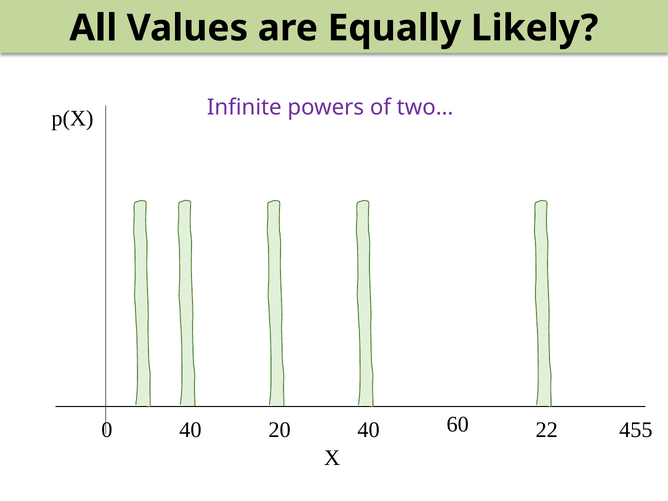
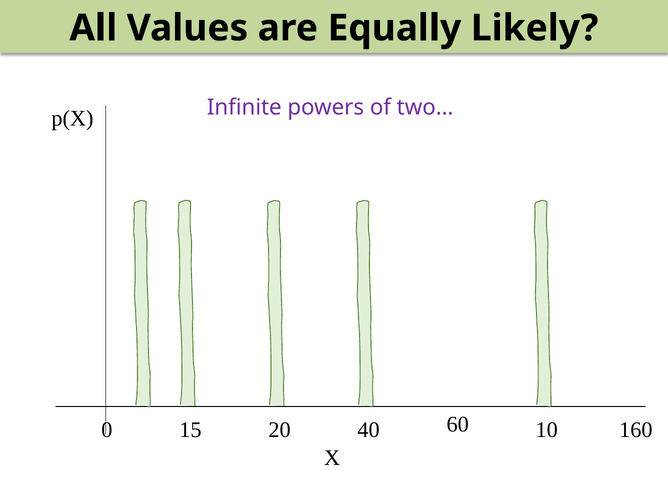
22: 22 -> 10 (547, 430)
0 40: 40 -> 15 (190, 430)
455: 455 -> 160 (636, 430)
